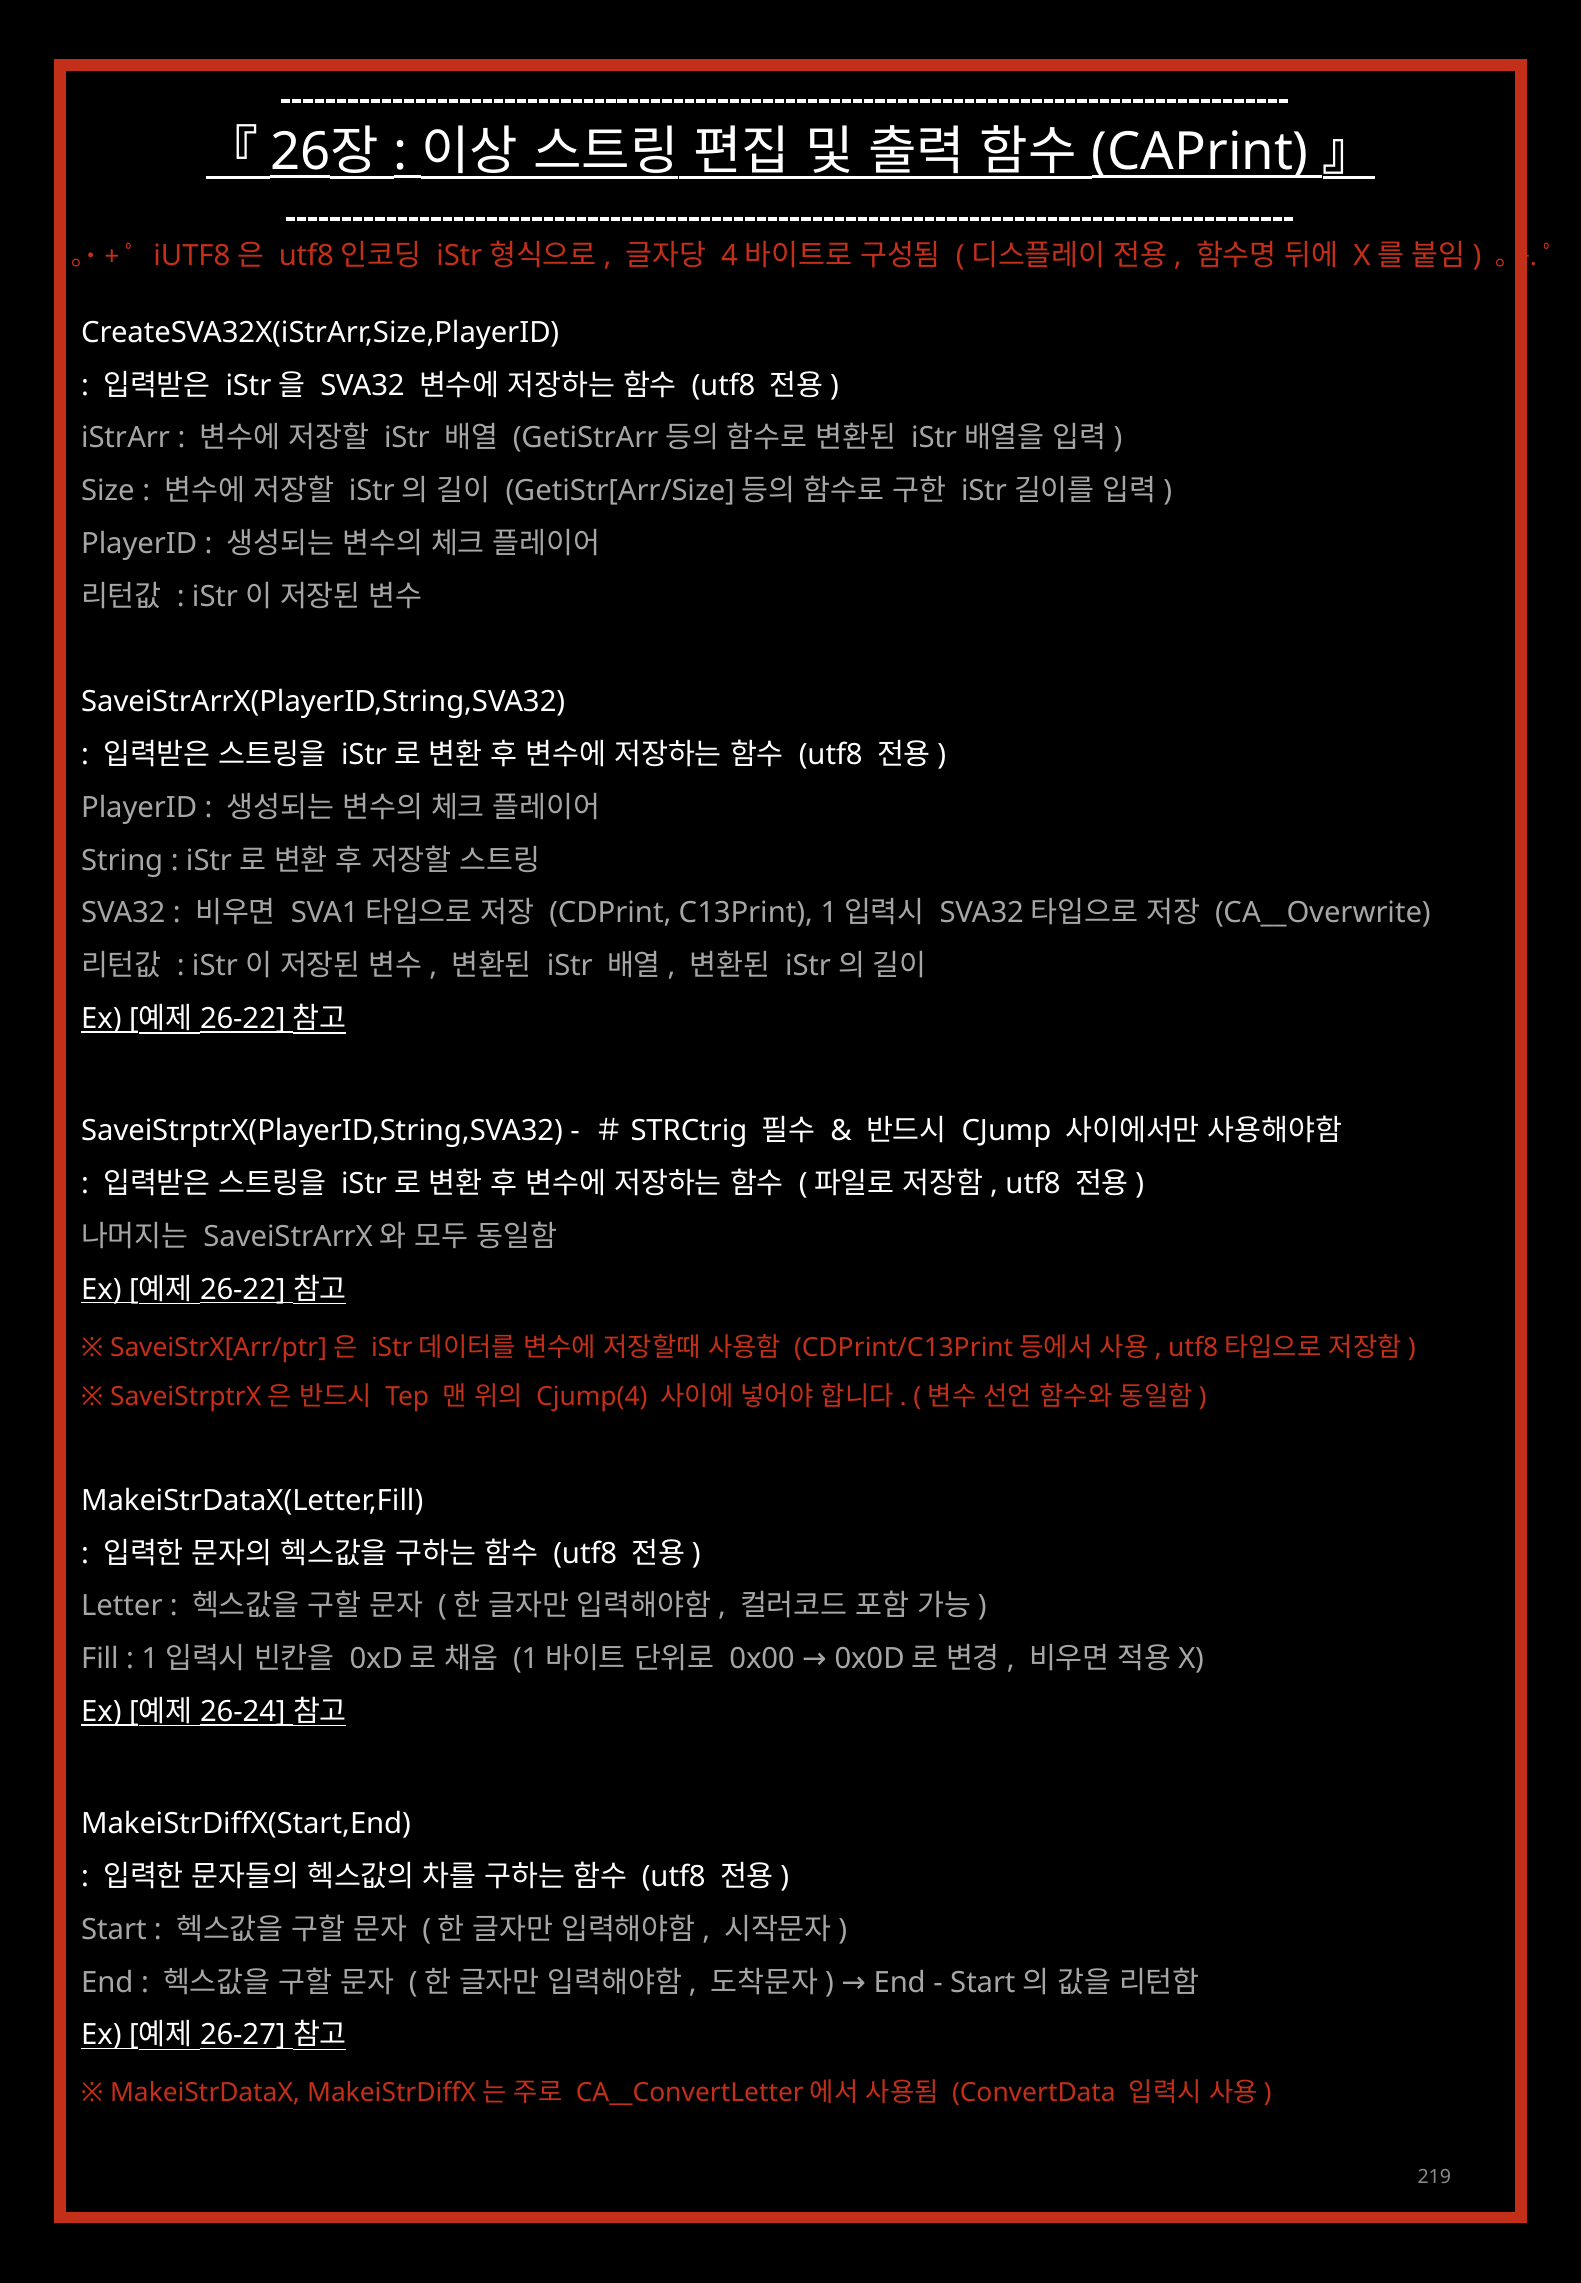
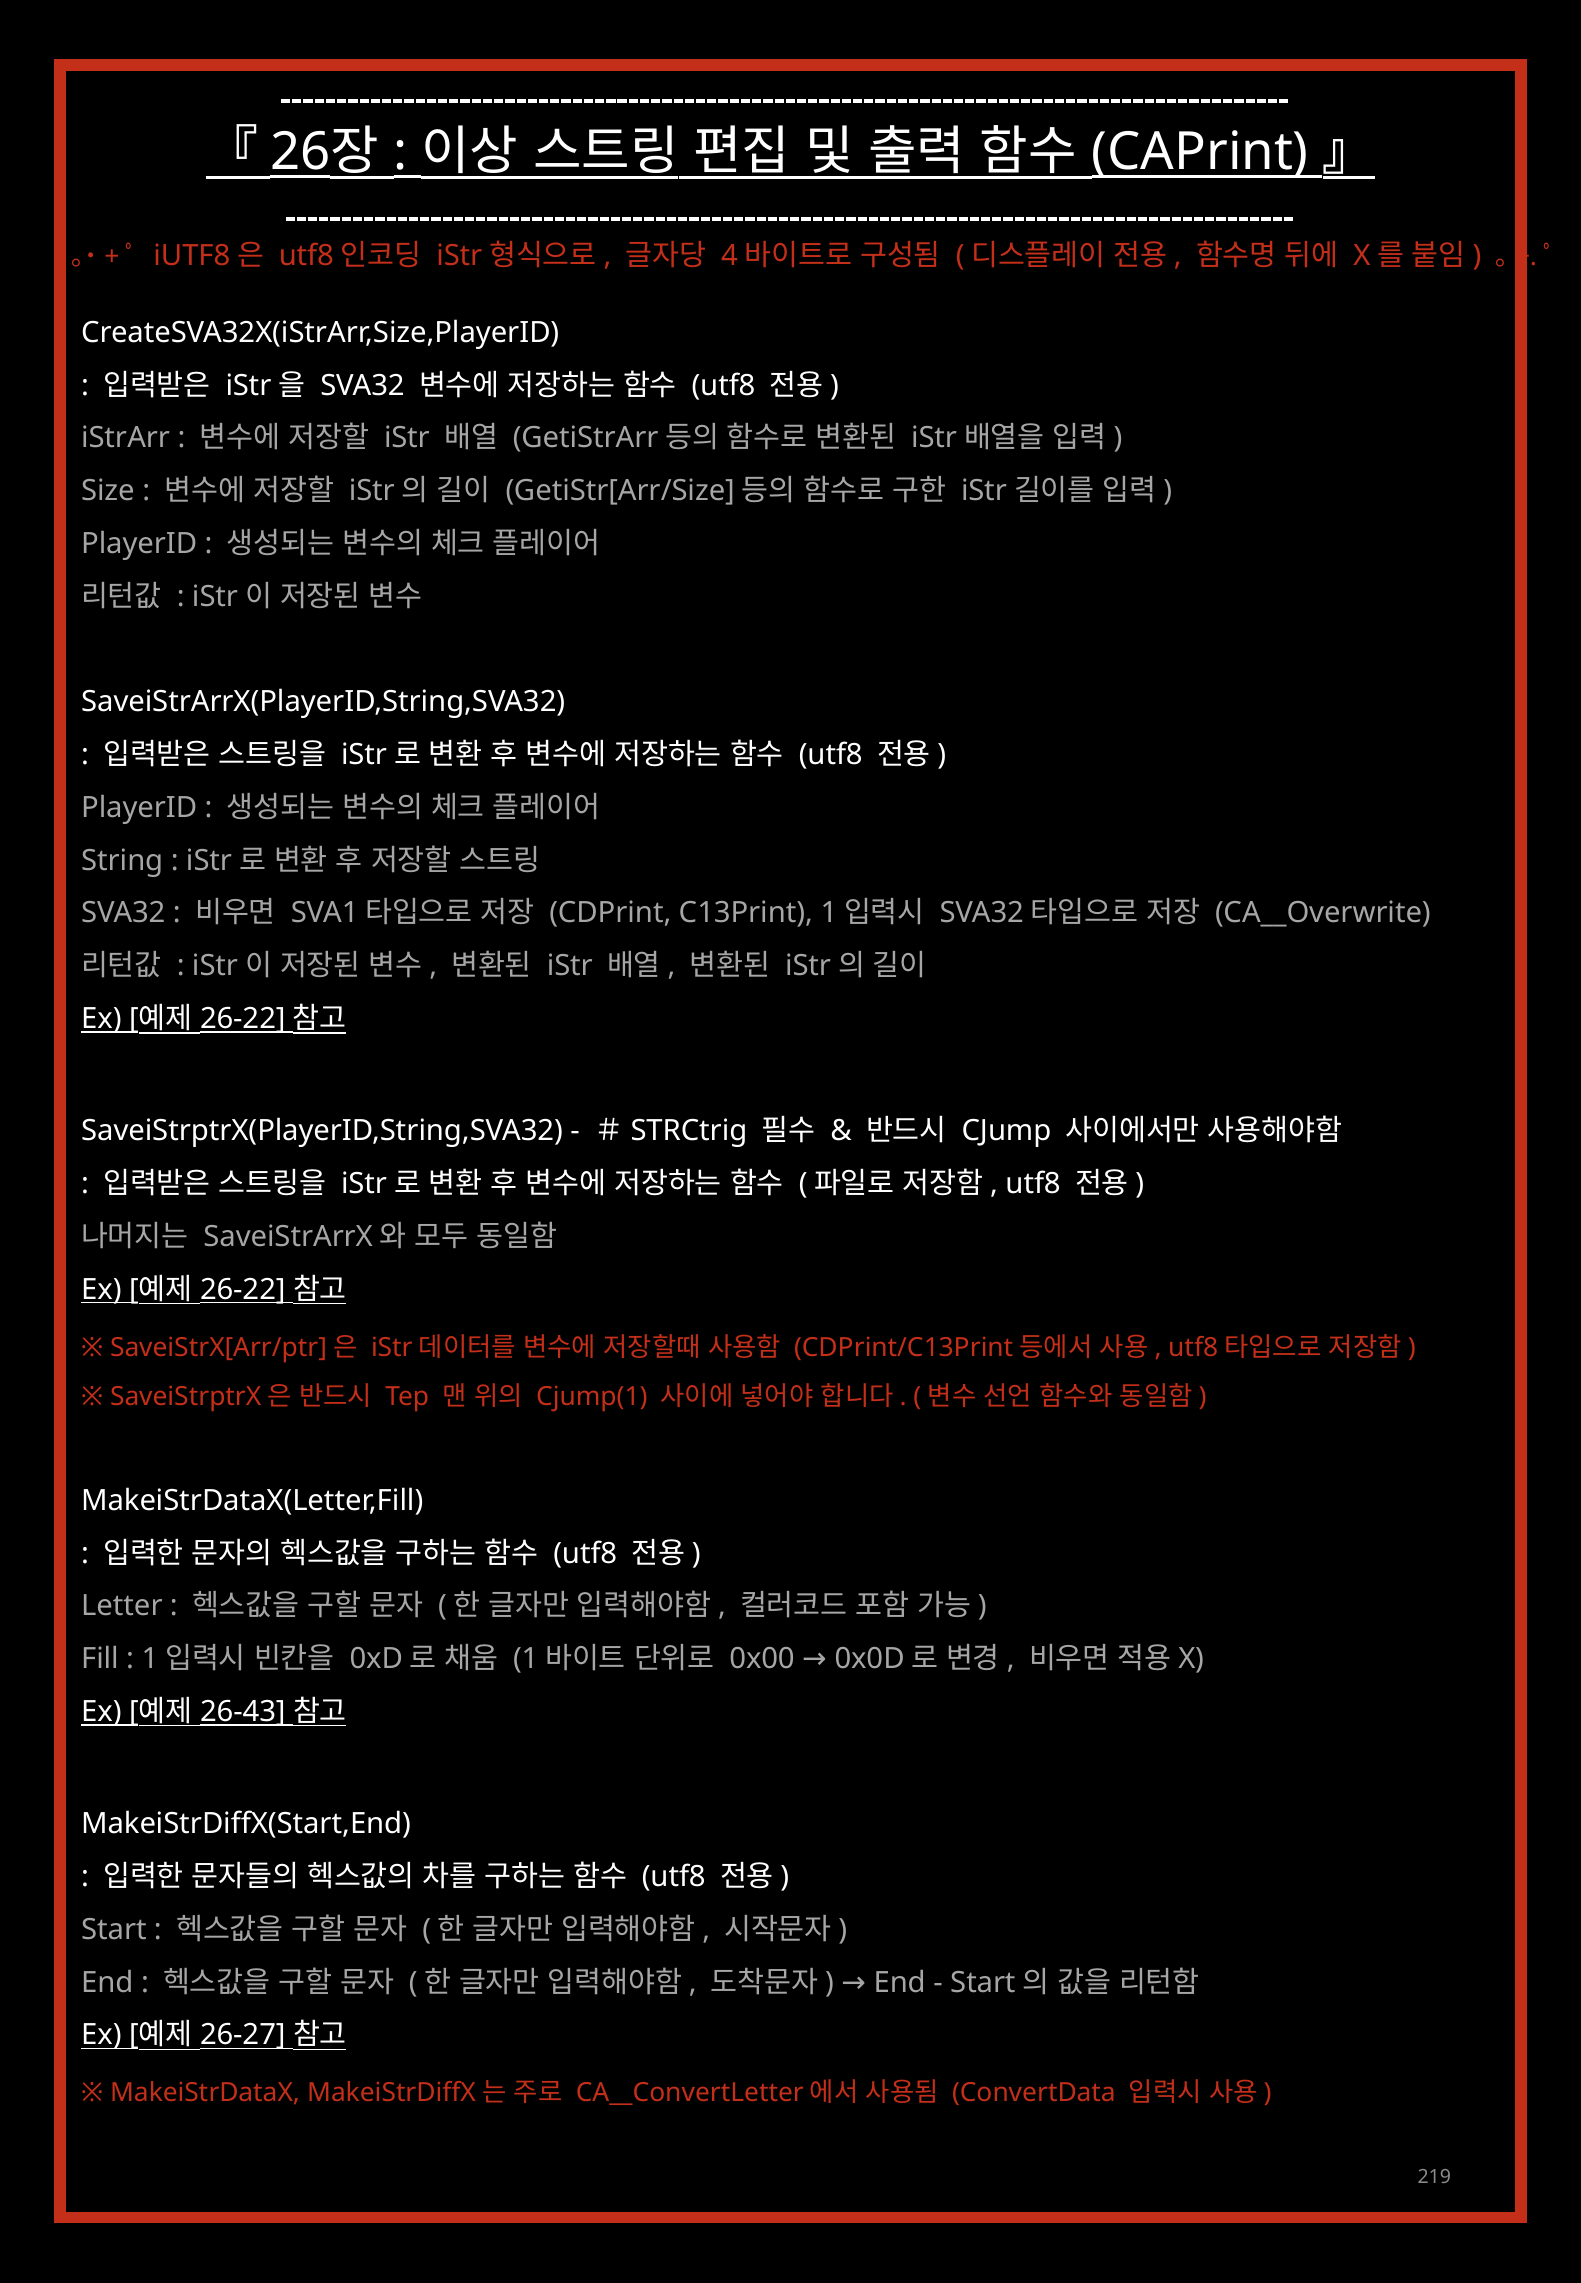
Cjump(4: Cjump(4 -> Cjump(1 (592, 1397)
26-24: 26-24 -> 26-43 (243, 1712)
